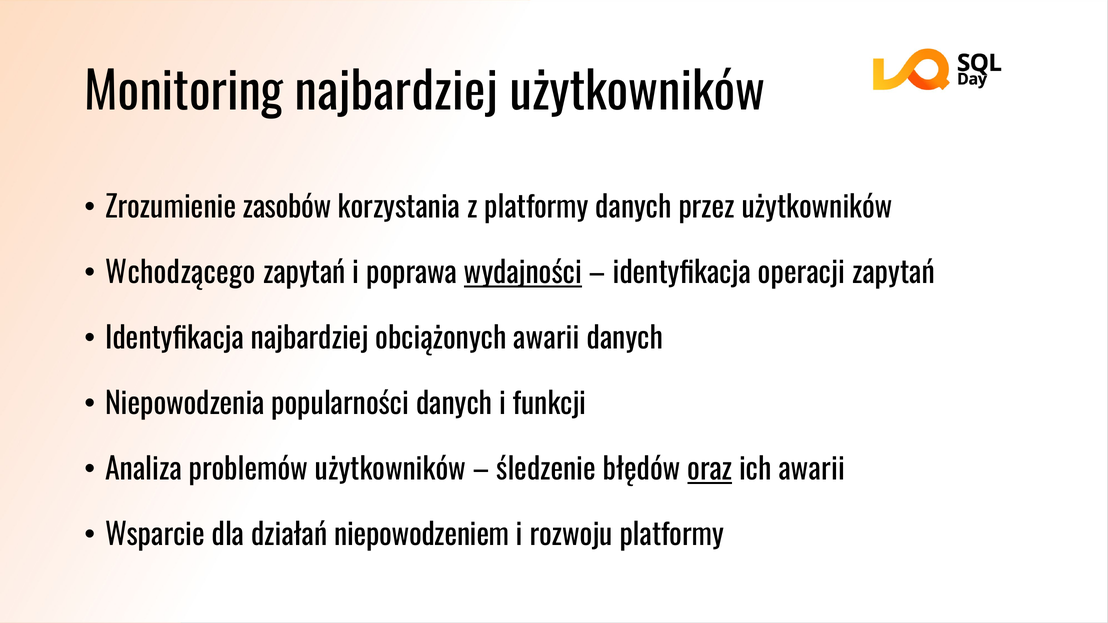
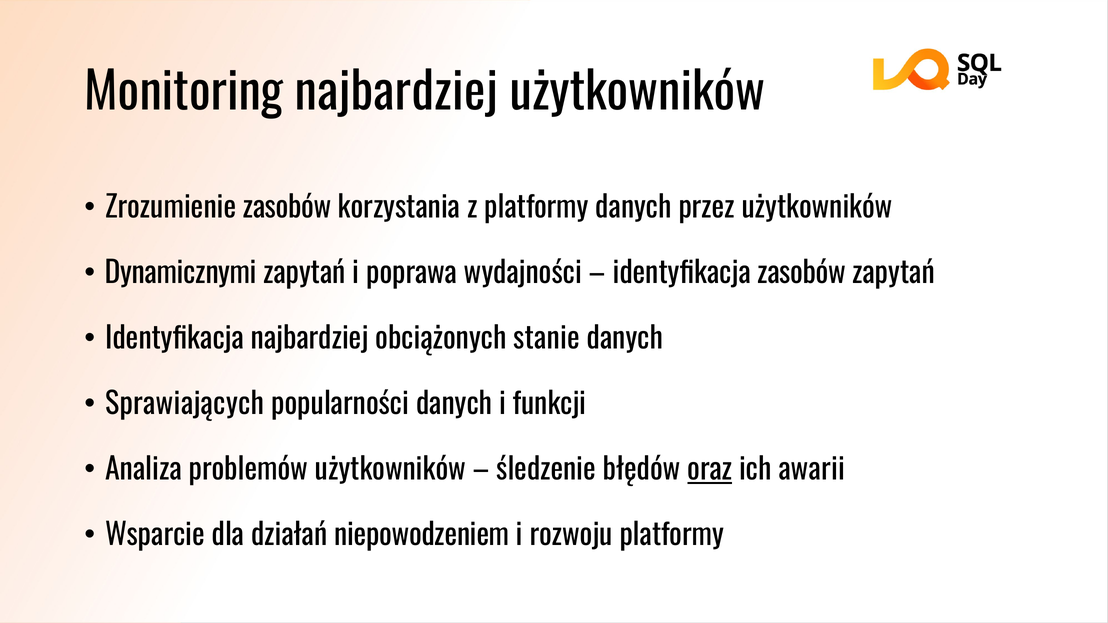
Wchodzącego: Wchodzącego -> Dynamicznymi (181, 274)
wydajności underline: present -> none (523, 274)
identyfikacja operacji: operacji -> zasobów (802, 274)
obciążonych awarii: awarii -> stanie (547, 339)
Niepowodzenia: Niepowodzenia -> Sprawiających (185, 405)
